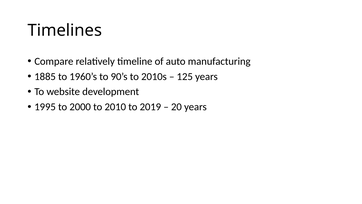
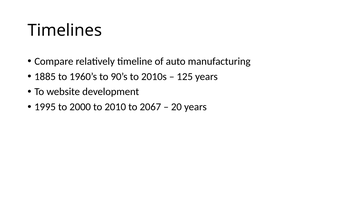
2019: 2019 -> 2067 (150, 107)
